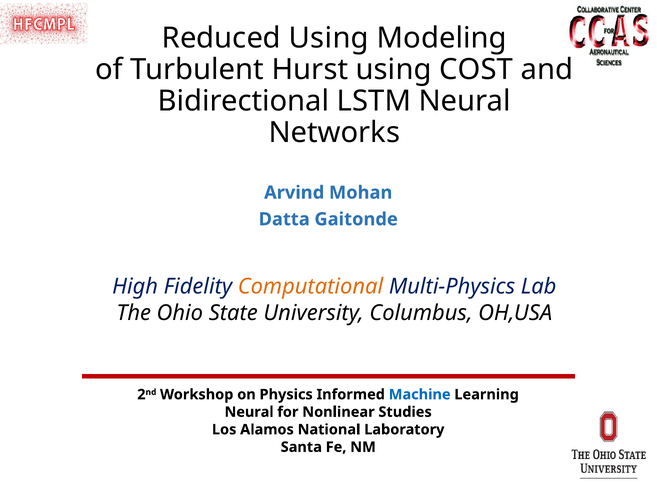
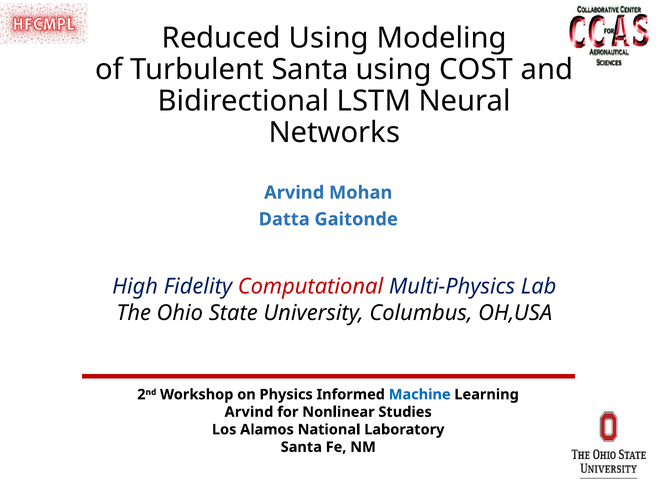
Turbulent Hurst: Hurst -> Santa (310, 70)
Computational colour: orange -> red (310, 286)
Neural: Neural -> Arvind (249, 412)
